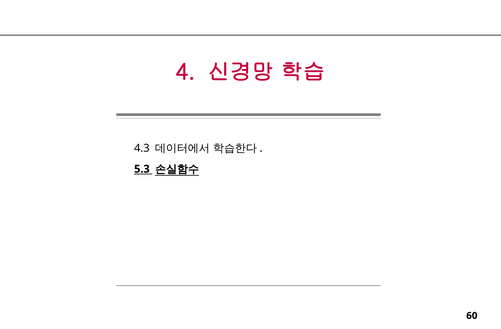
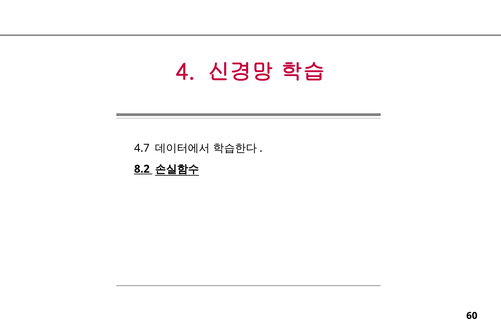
4.3: 4.3 -> 4.7 (142, 148)
5.3: 5.3 -> 8.2 (142, 169)
